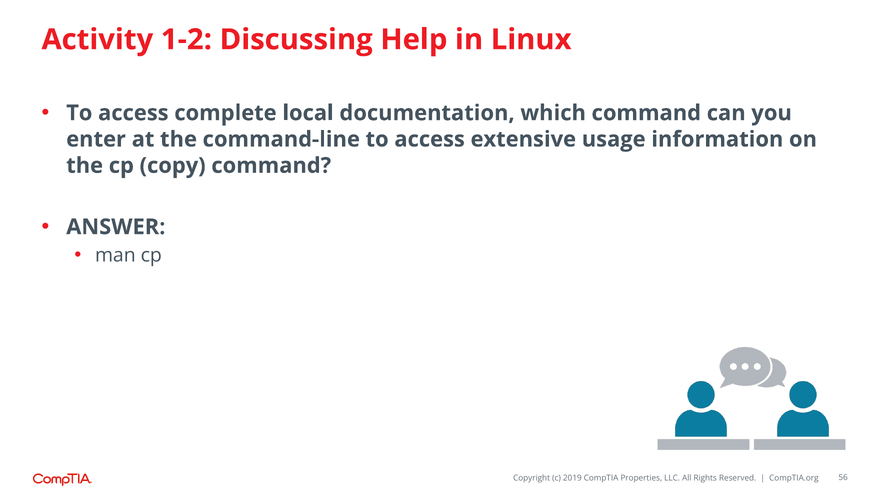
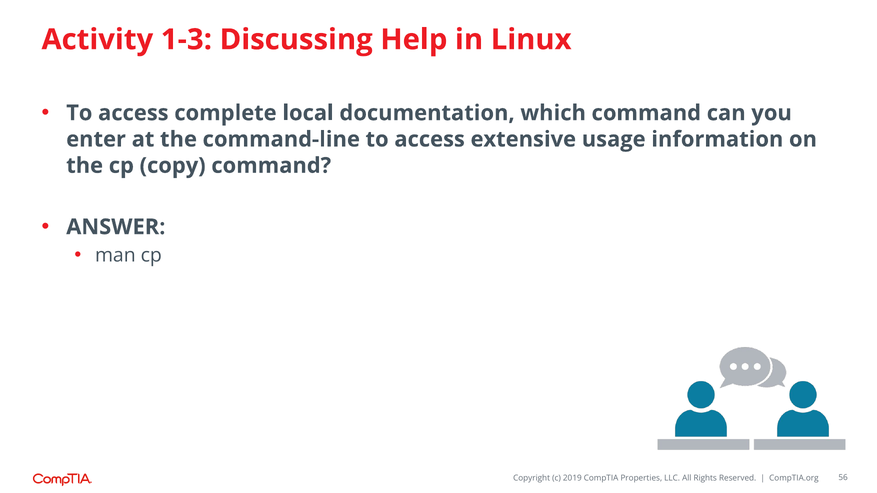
1-2: 1-2 -> 1-3 (186, 40)
